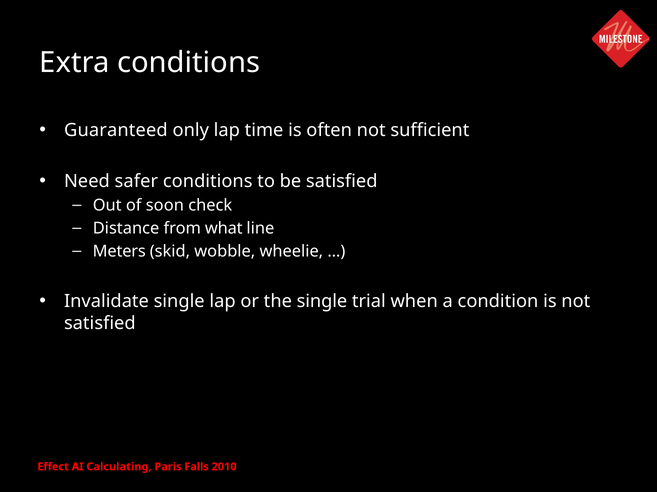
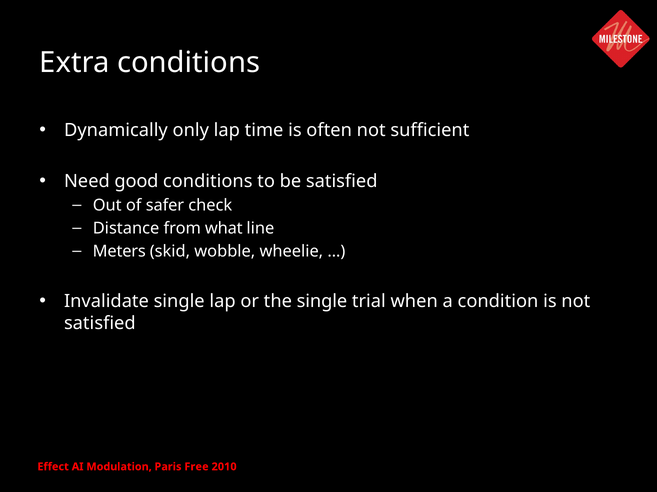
Guaranteed: Guaranteed -> Dynamically (116, 131)
safer: safer -> good (136, 182)
soon: soon -> safer (165, 206)
Calculating: Calculating -> Modulation (119, 467)
Falls: Falls -> Free (196, 467)
